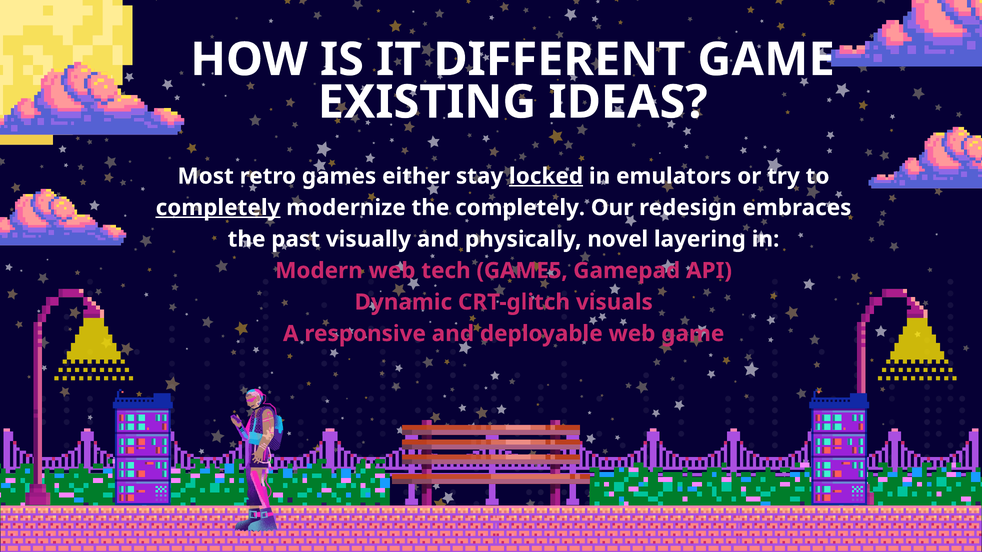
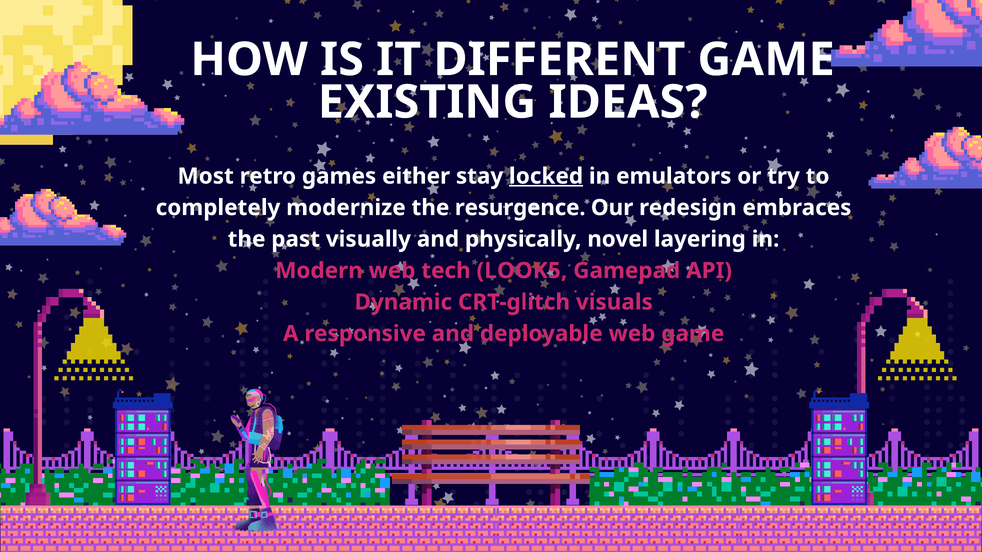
completely underline: present -> none (218, 208)
the completely: completely -> resurgence (520, 208)
GAME5: GAME5 -> LOOK5 (522, 271)
